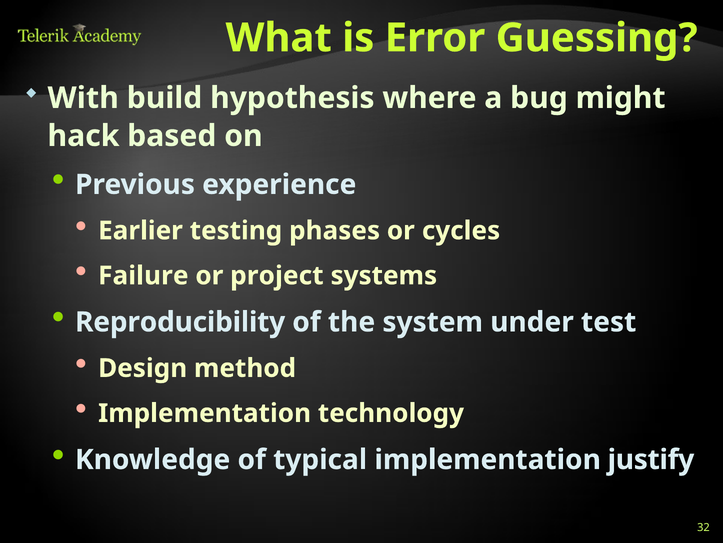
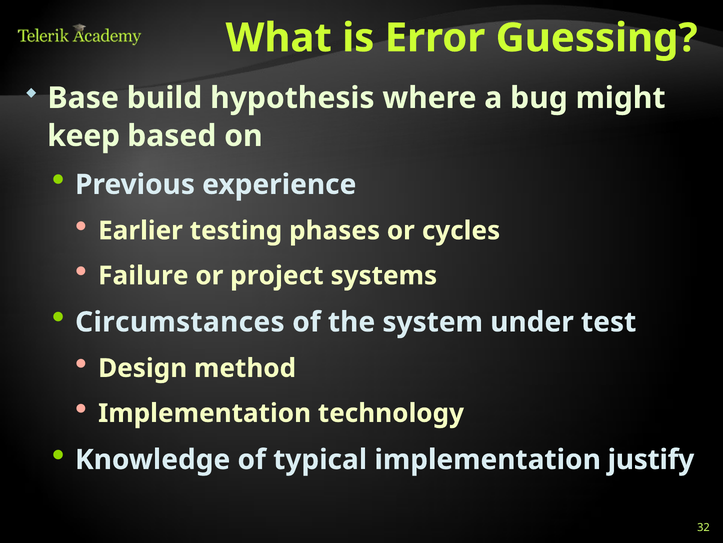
With: With -> Base (83, 98)
hack: hack -> keep (84, 136)
Reproducibility: Reproducibility -> Circumstances (180, 322)
